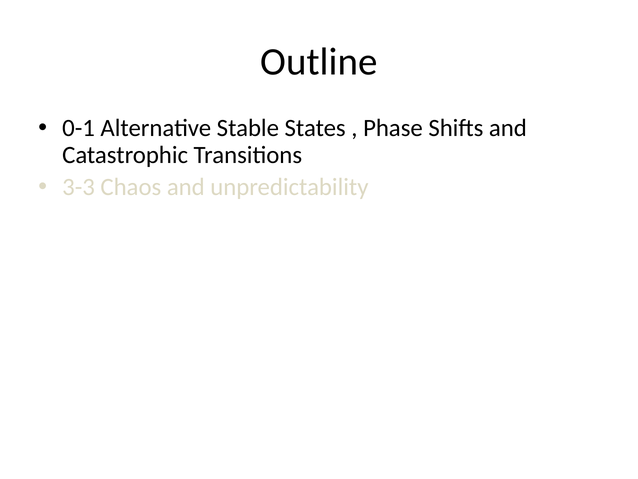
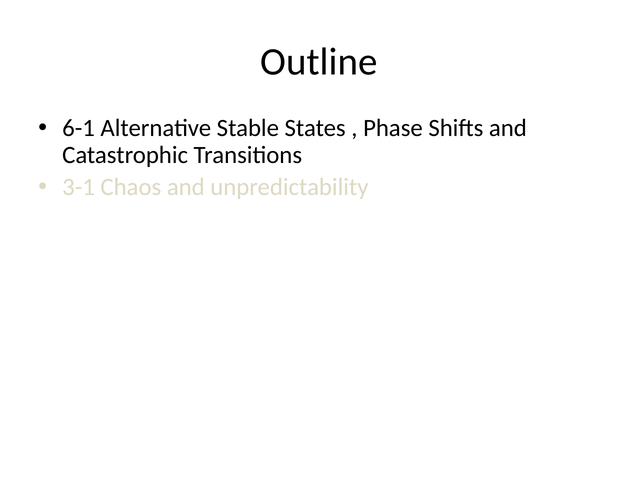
0-1: 0-1 -> 6-1 (79, 128)
3-3: 3-3 -> 3-1 (79, 187)
